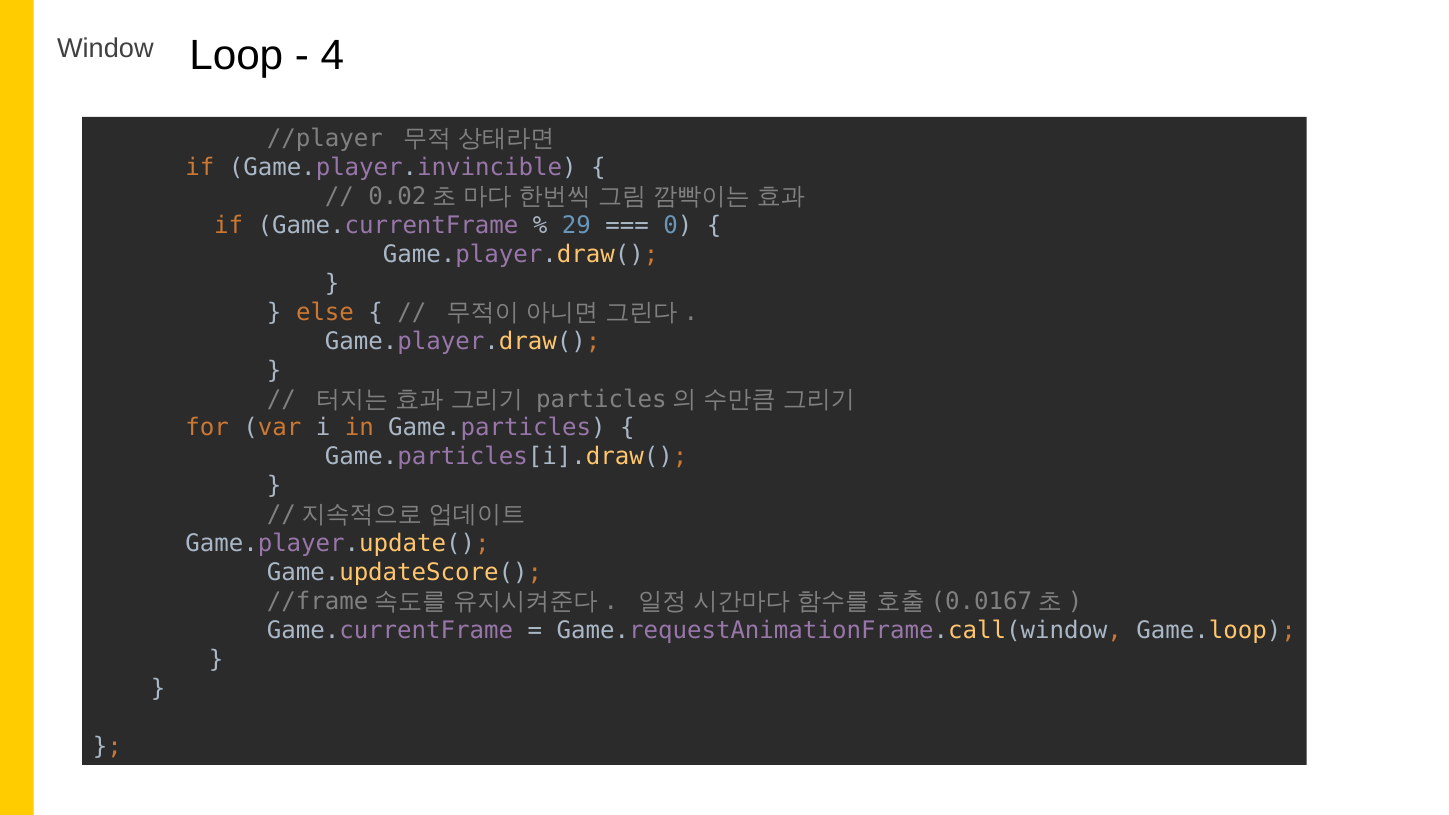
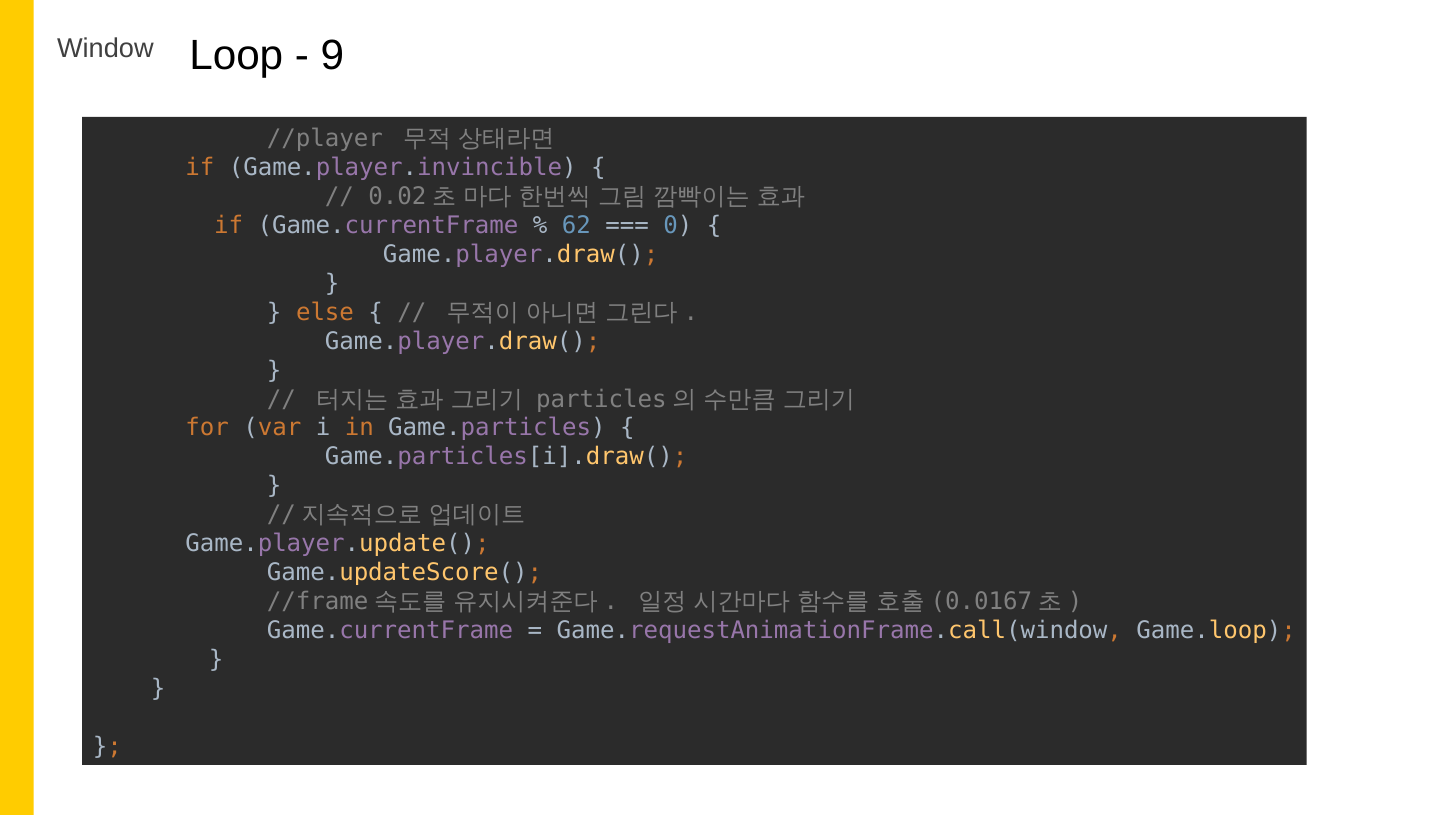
4: 4 -> 9 (332, 56)
29: 29 -> 62 (576, 225)
